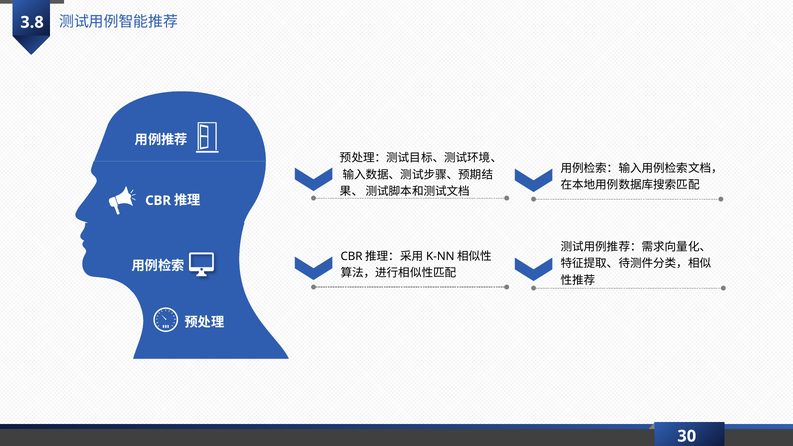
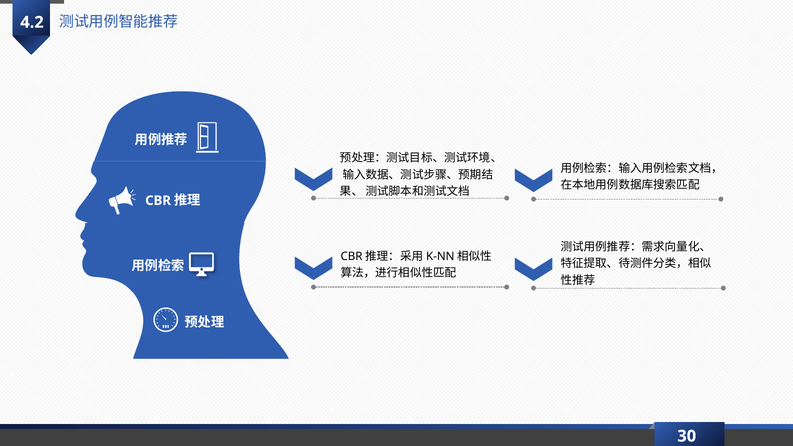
3.8: 3.8 -> 4.2 (32, 22)
